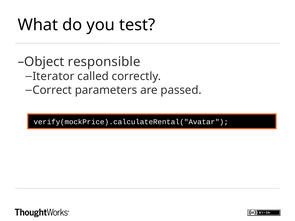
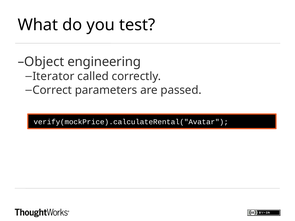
responsible: responsible -> engineering (104, 62)
